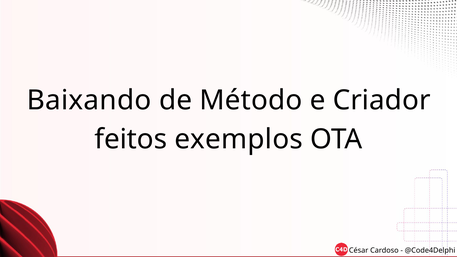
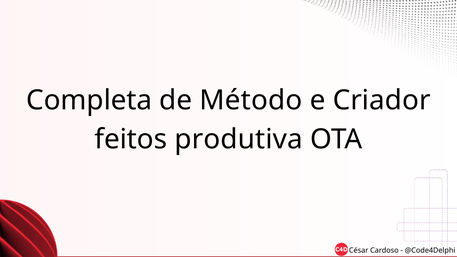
Baixando: Baixando -> Completa (89, 100)
exemplos: exemplos -> produtiva (239, 139)
